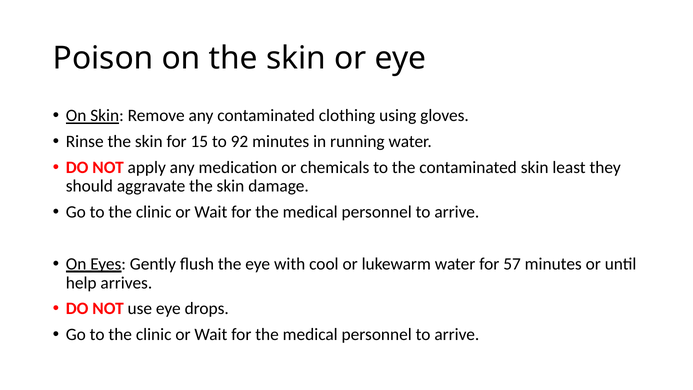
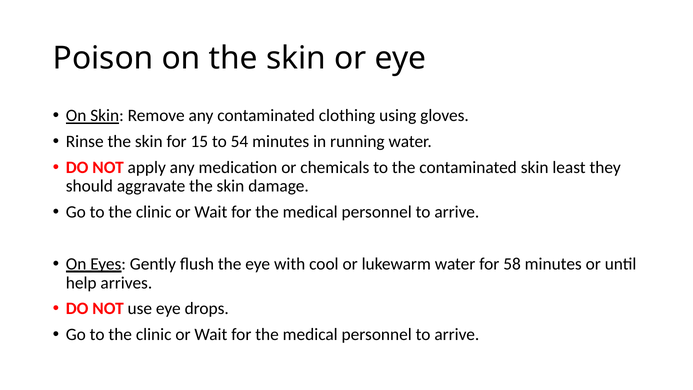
92: 92 -> 54 (239, 142)
57: 57 -> 58 (512, 264)
